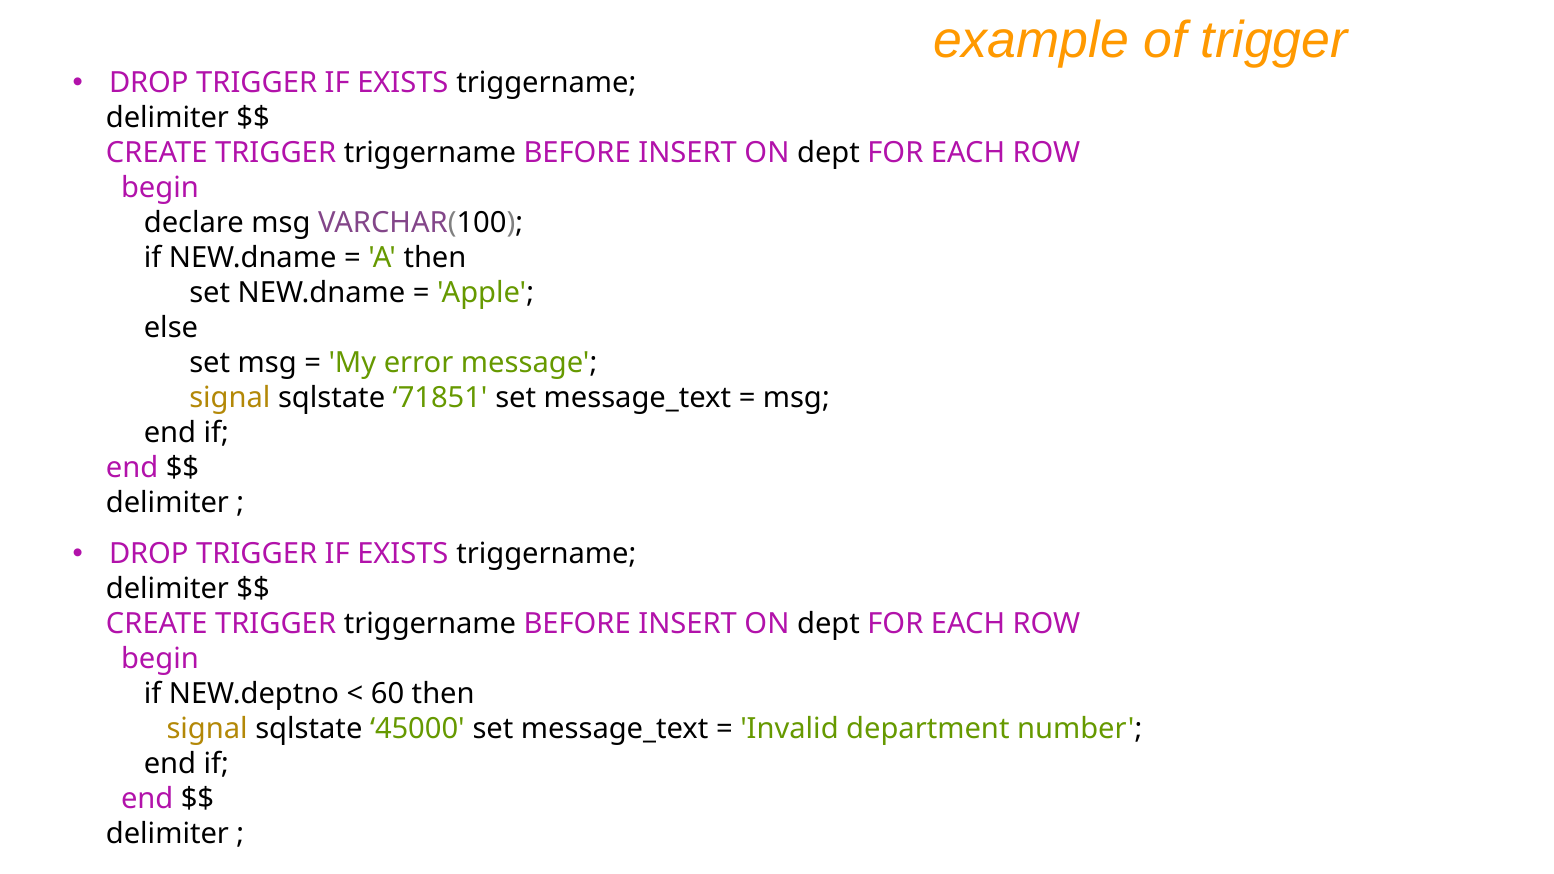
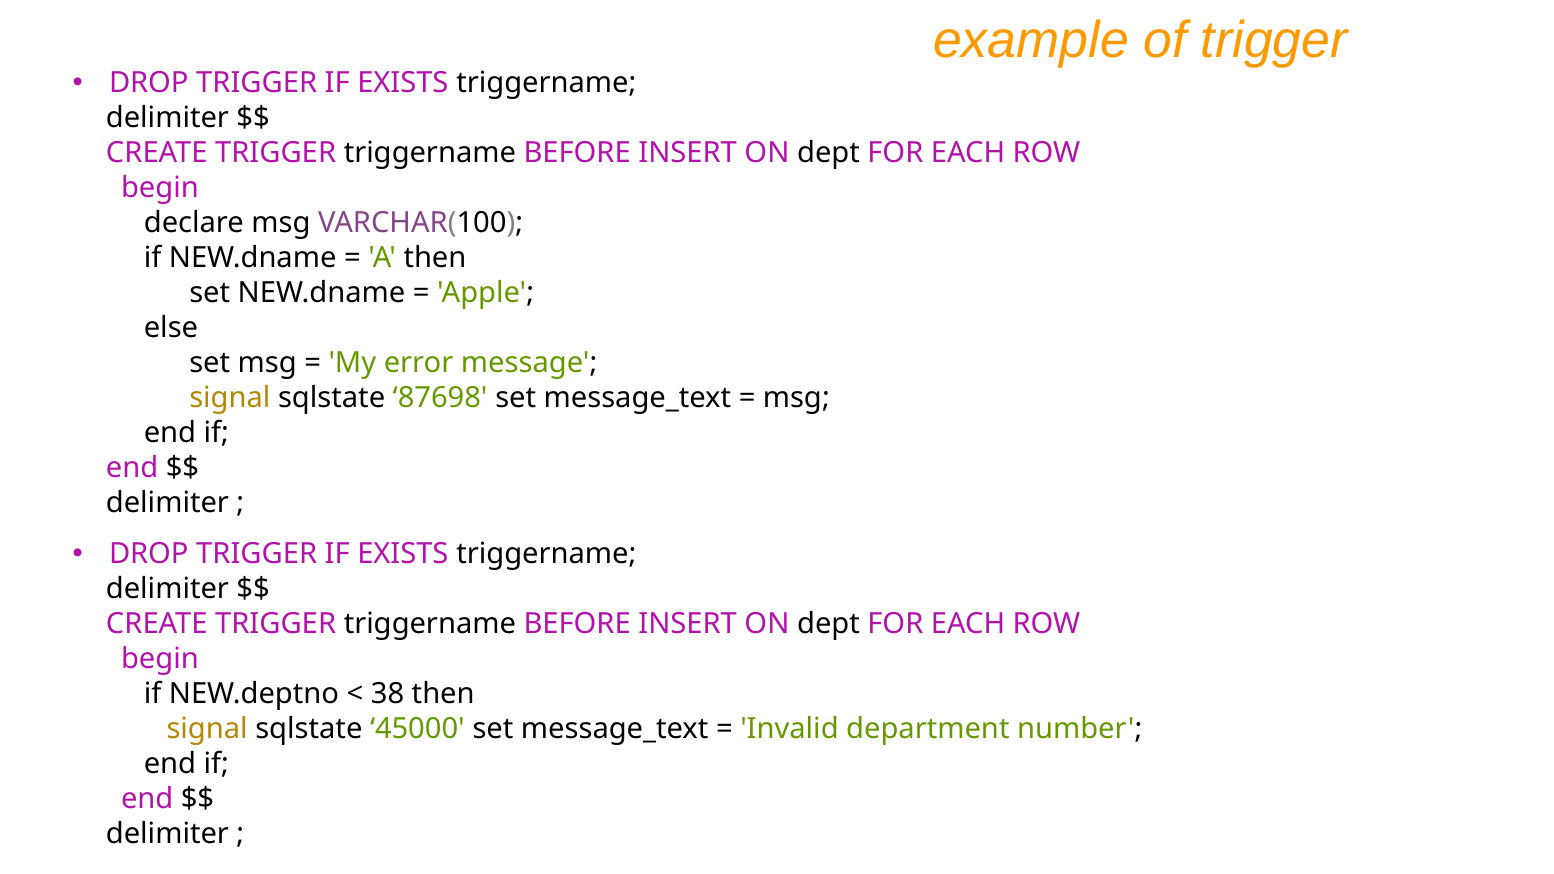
71851: 71851 -> 87698 (440, 398)
60: 60 -> 38 (388, 694)
